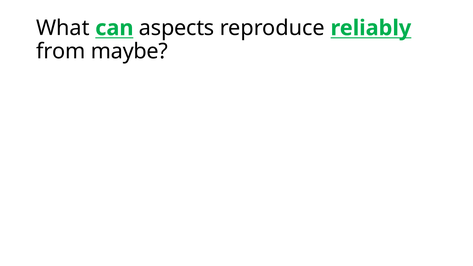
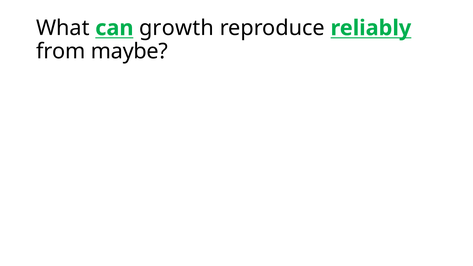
aspects: aspects -> growth (176, 28)
